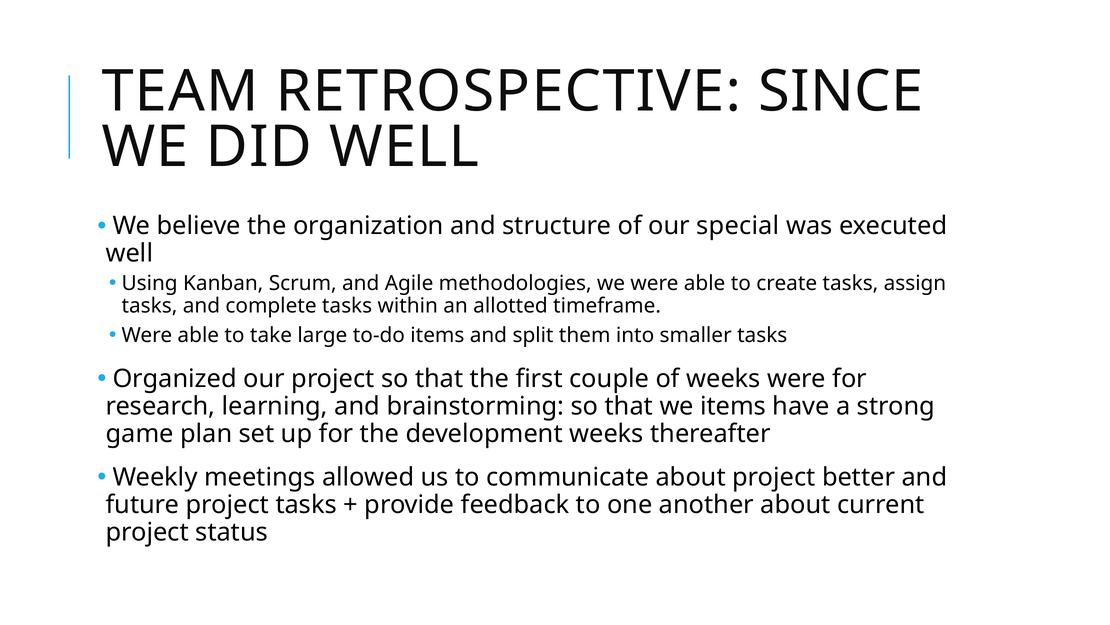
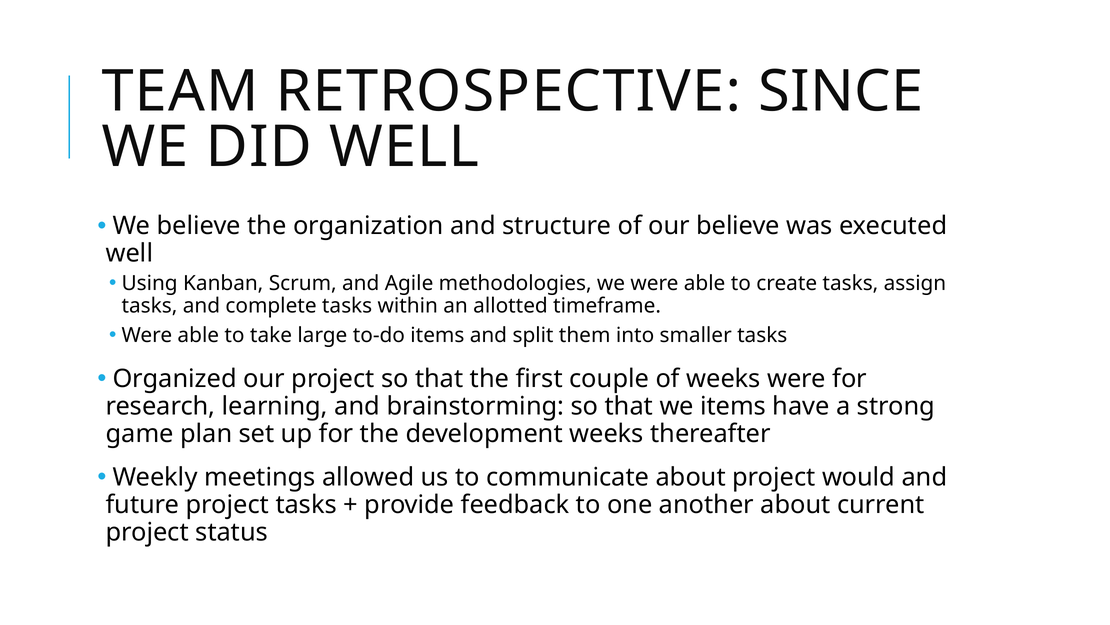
our special: special -> believe (738, 226)
better: better -> would (859, 477)
